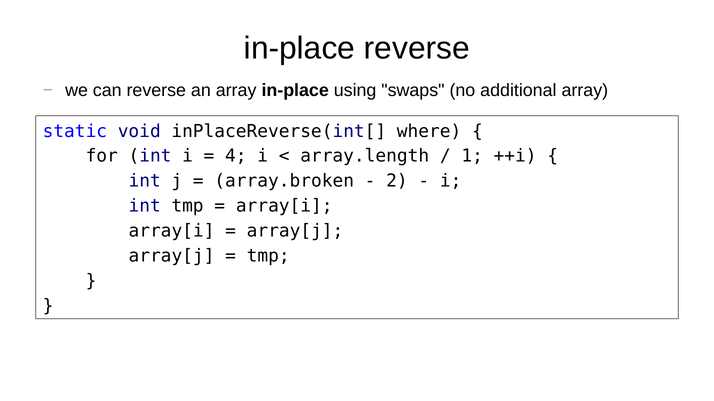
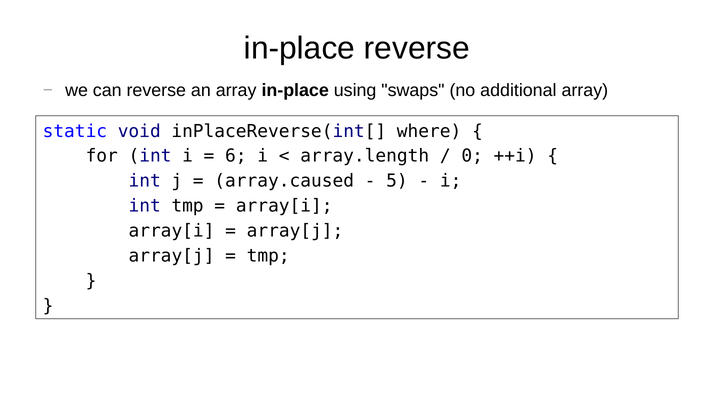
4: 4 -> 6 (236, 156)
1: 1 -> 0 (472, 156)
array.broken: array.broken -> array.caused (284, 181)
2: 2 -> 5 (397, 181)
